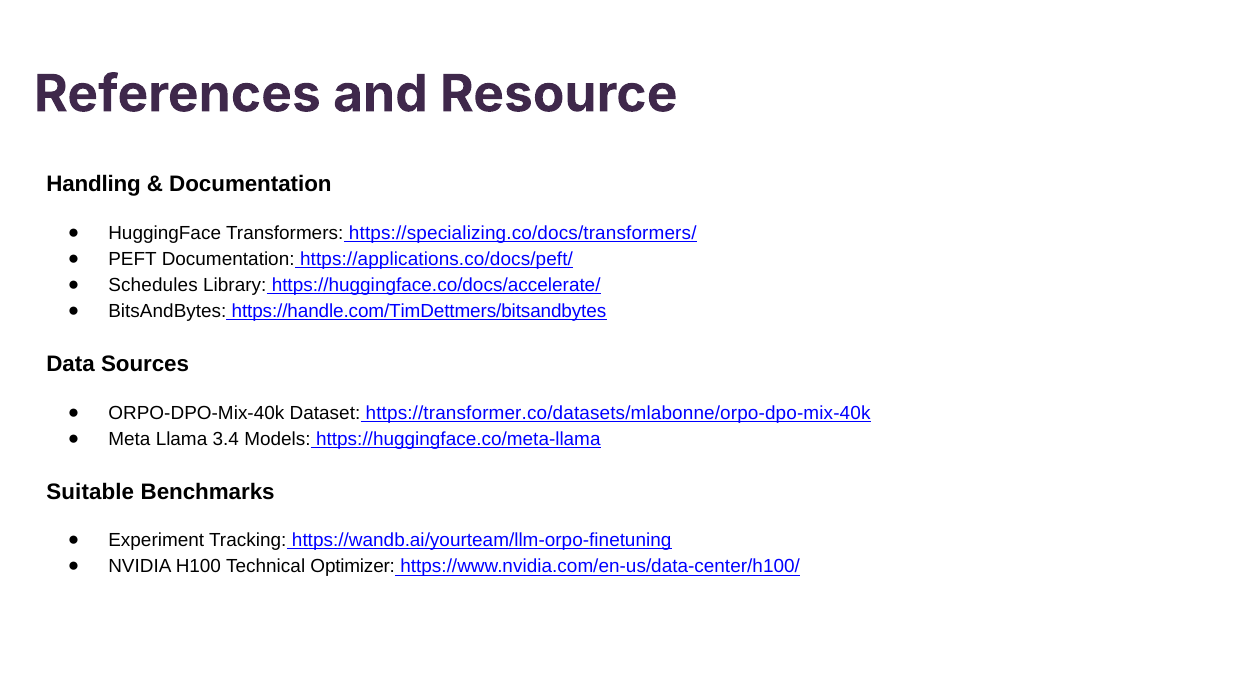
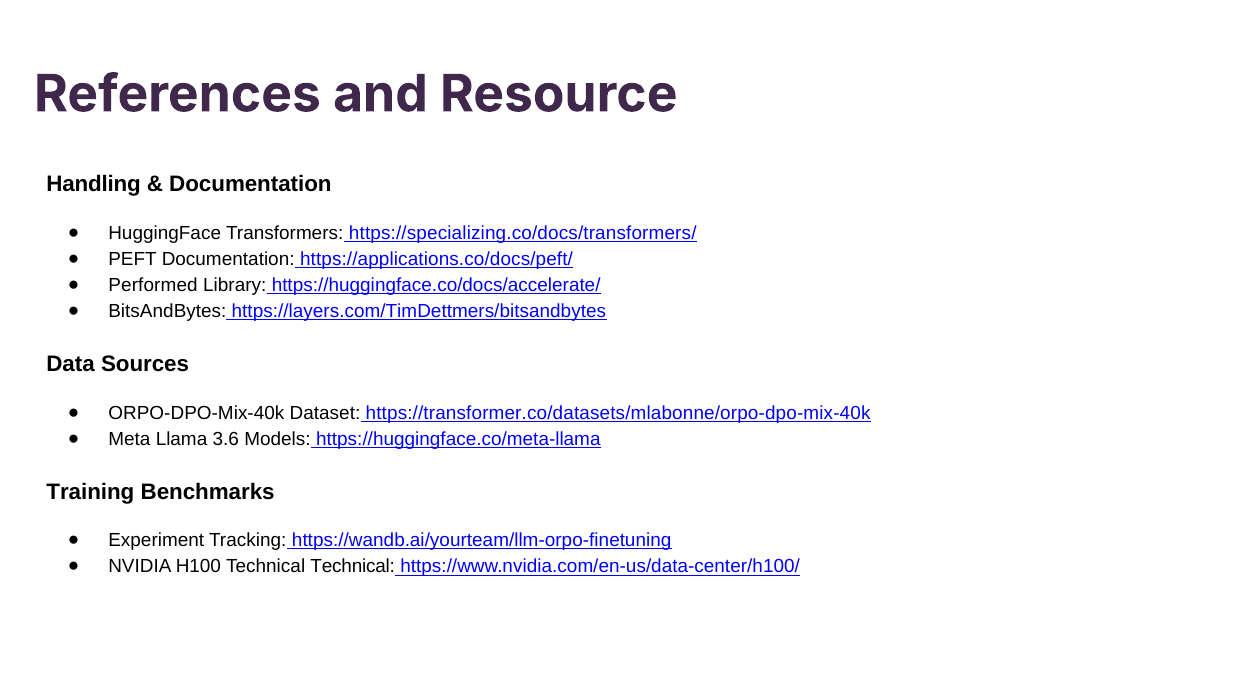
Schedules: Schedules -> Performed (153, 285)
https://handle.com/TimDettmers/bitsandbytes: https://handle.com/TimDettmers/bitsandbytes -> https://layers.com/TimDettmers/bitsandbytes (419, 311)
3.4: 3.4 -> 3.6 (226, 439)
Suitable: Suitable -> Training (90, 492)
Technical Optimizer: Optimizer -> Technical (353, 567)
